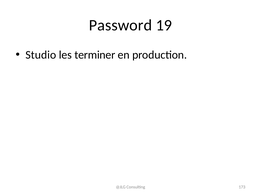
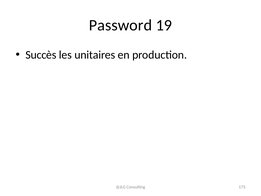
Studio: Studio -> Succès (41, 55)
terminer: terminer -> unitaires (95, 55)
